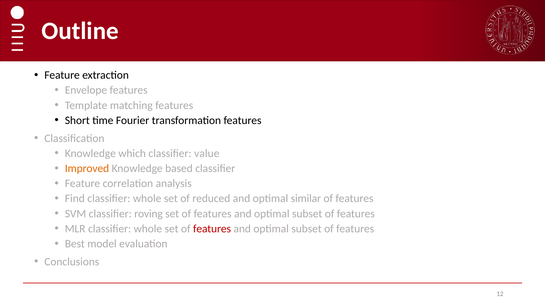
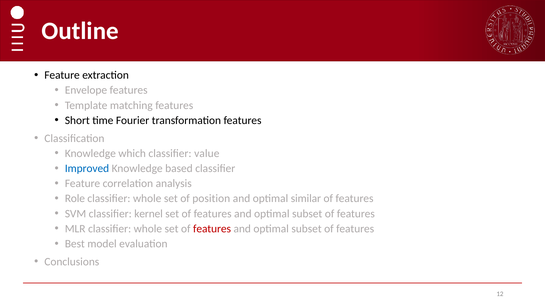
Improved colour: orange -> blue (87, 169)
Find: Find -> Role (75, 199)
reduced: reduced -> position (211, 199)
roving: roving -> kernel (149, 214)
